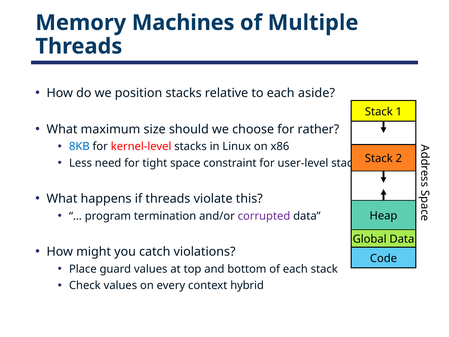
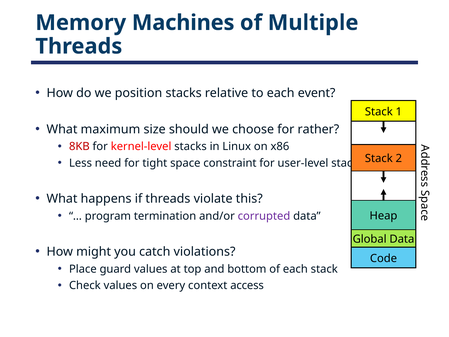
aside: aside -> event (317, 93)
8KB colour: blue -> red (79, 146)
hybrid: hybrid -> access (247, 285)
